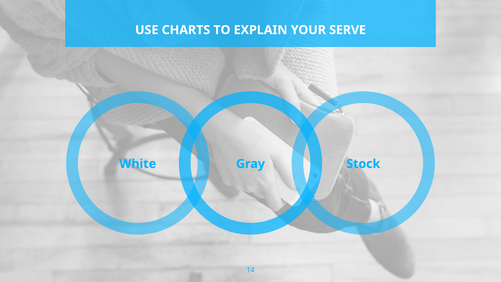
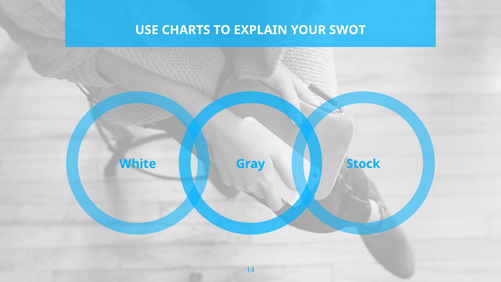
SERVE: SERVE -> SWOT (347, 30)
